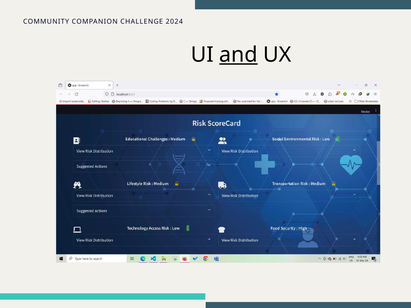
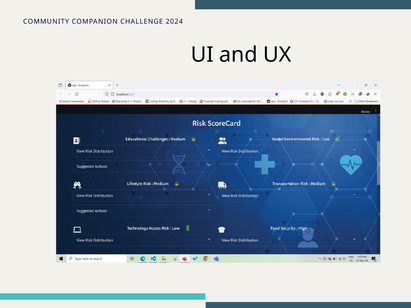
and underline: present -> none (238, 55)
